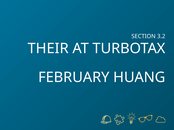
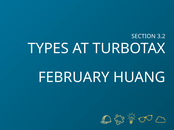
THEIR: THEIR -> TYPES (48, 49)
